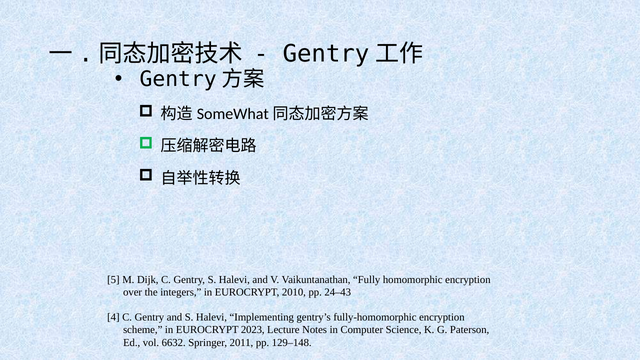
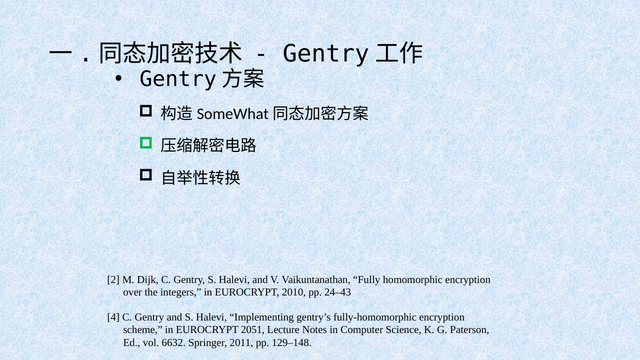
5: 5 -> 2 (113, 279)
2023: 2023 -> 2051 (253, 330)
